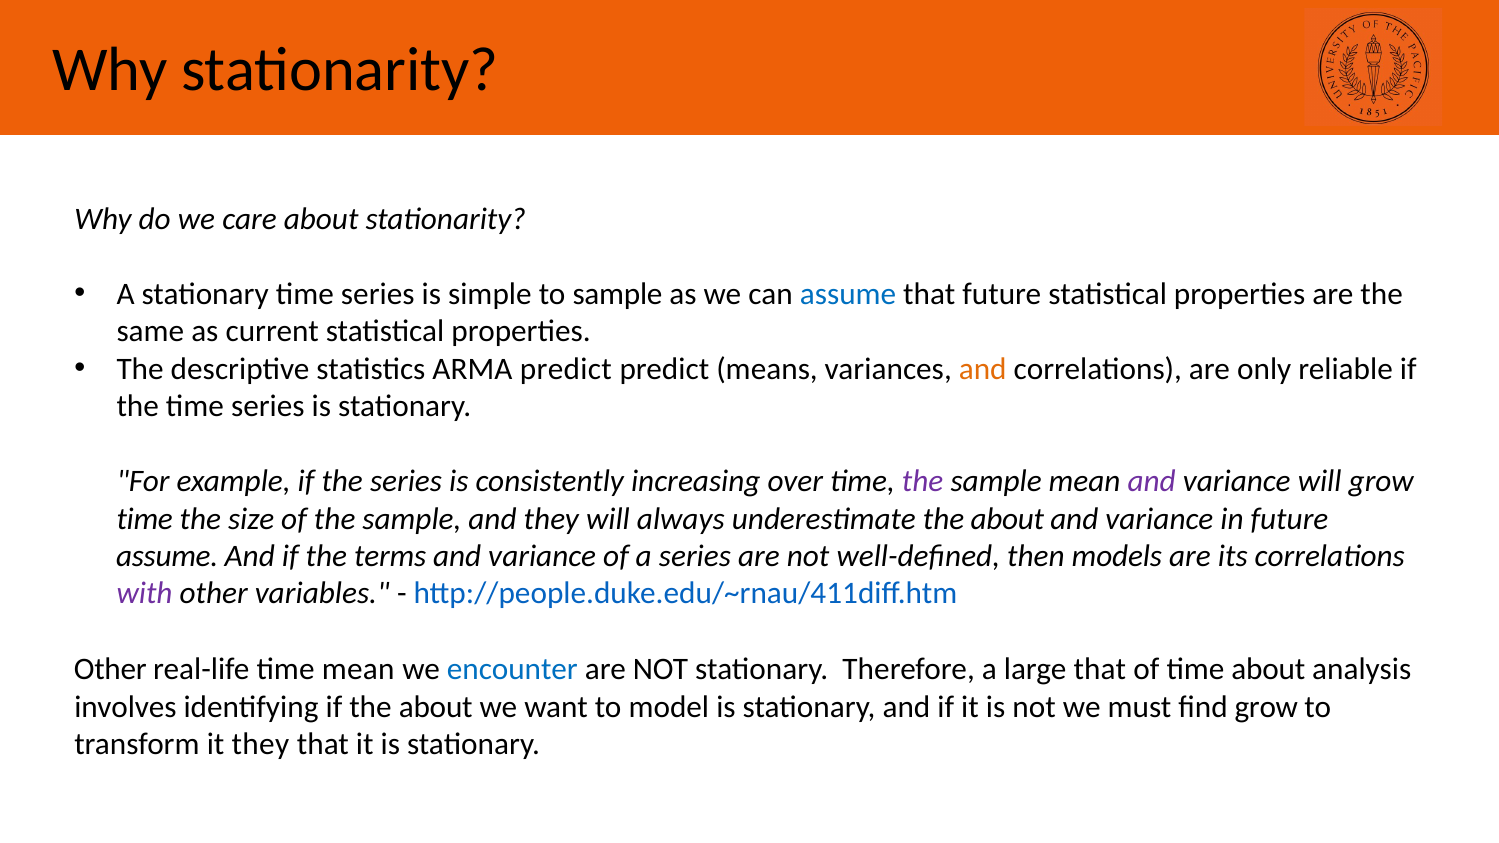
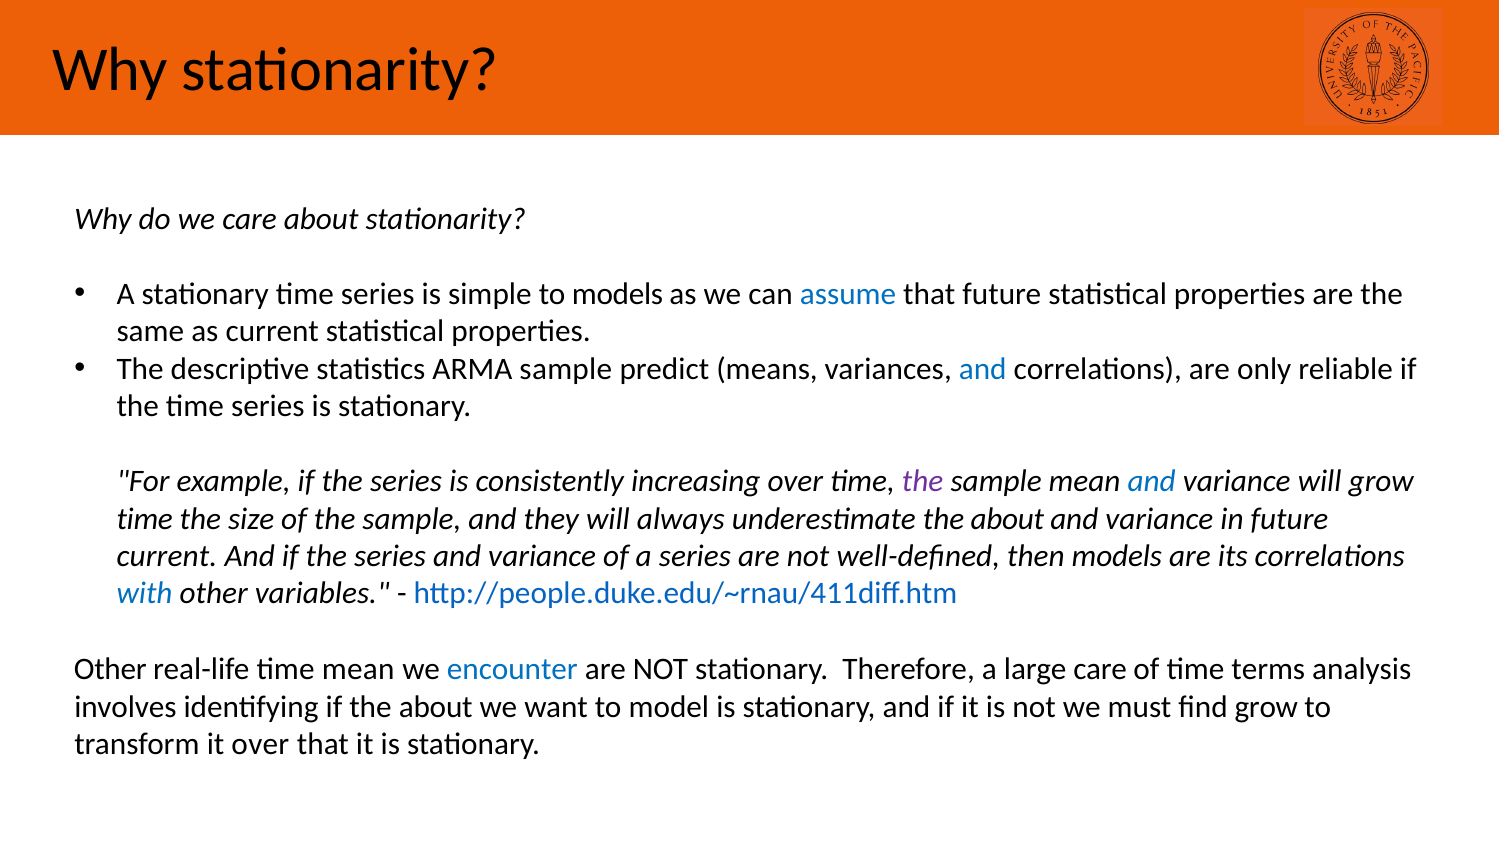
to sample: sample -> models (618, 294)
ARMA predict: predict -> sample (566, 369)
and colour: orange -> blue (983, 369)
and colour: purple -> blue (1152, 481)
assume: assume -> current (167, 556)
And if the terms: terms -> series (390, 556)
with colour: purple -> blue (145, 594)
large that: that -> care (1100, 670)
time about: about -> terms (1268, 670)
it they: they -> over (260, 745)
